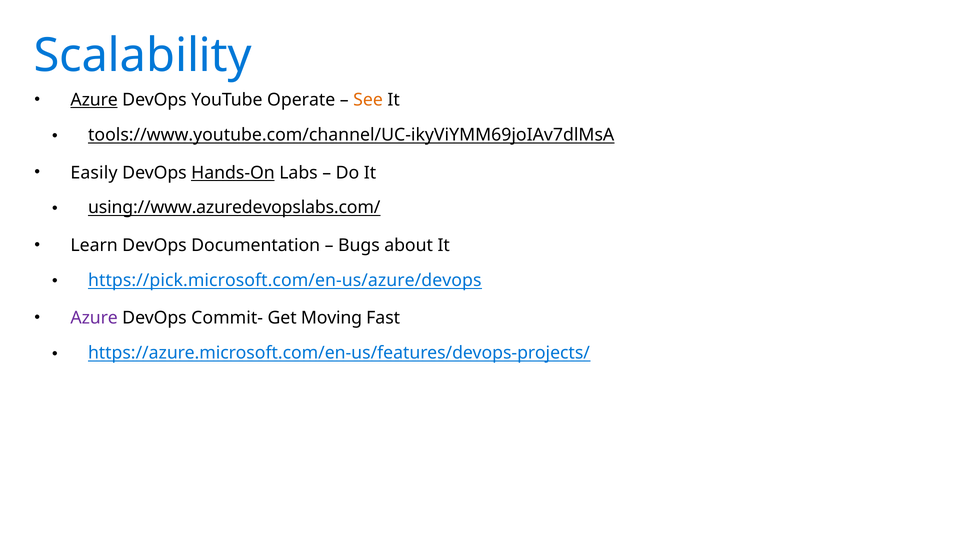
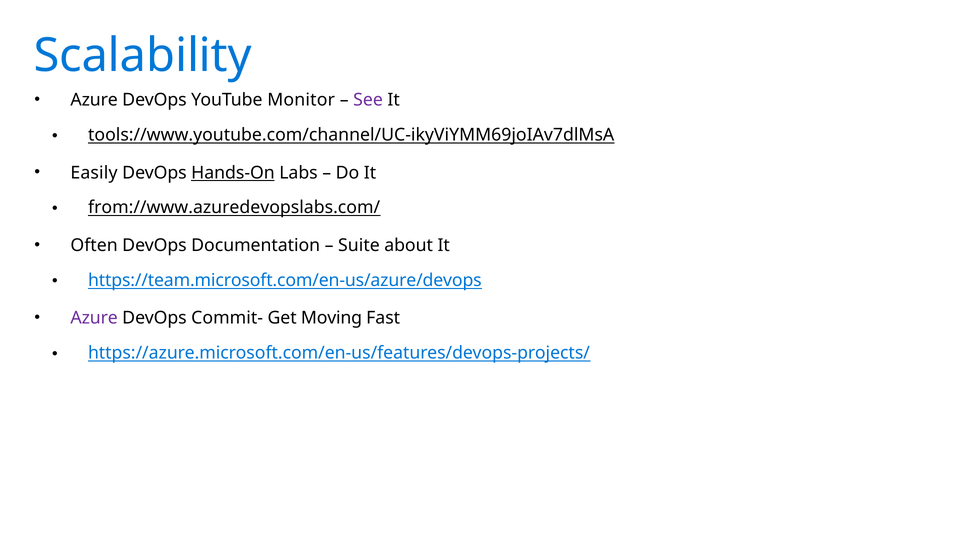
Azure underline: present -> none (94, 100)
Operate: Operate -> Monitor (301, 100)
See colour: orange -> purple (368, 100)
using://www.azuredevopslabs.com/: using://www.azuredevopslabs.com/ -> from://www.azuredevopslabs.com/ (234, 208)
Learn: Learn -> Often (94, 245)
Bugs: Bugs -> Suite (359, 245)
https://pick.microsoft.com/en-us/azure/devops: https://pick.microsoft.com/en-us/azure/devops -> https://team.microsoft.com/en-us/azure/devops (285, 280)
